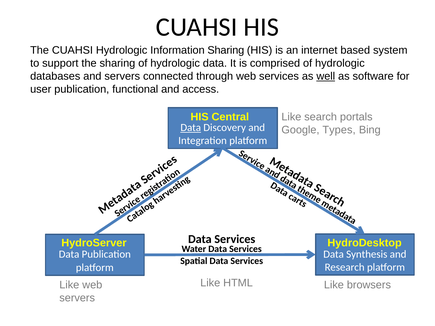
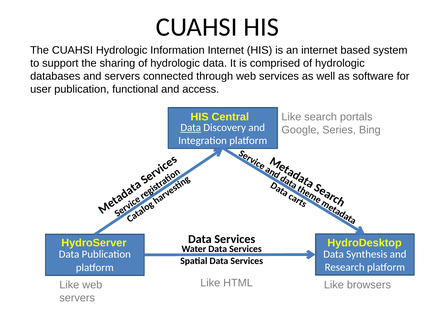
Information Sharing: Sharing -> Internet (226, 50)
well underline: present -> none (326, 76)
Types: Types -> Series (339, 130)
